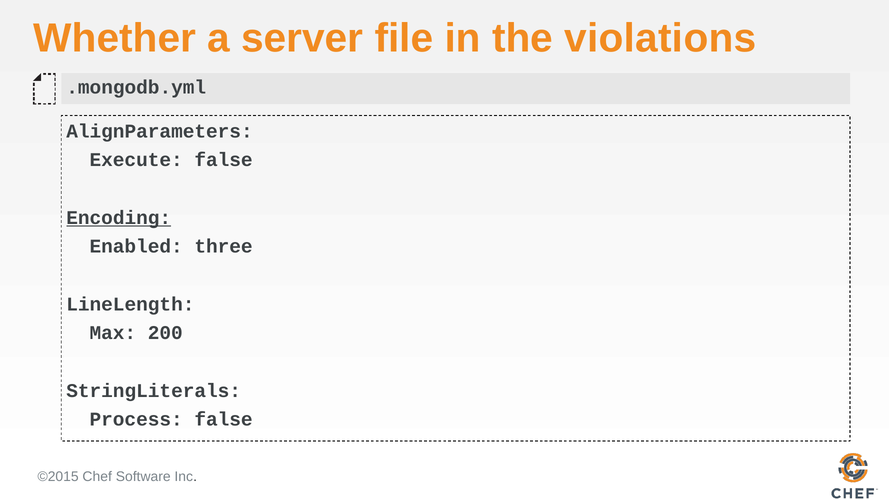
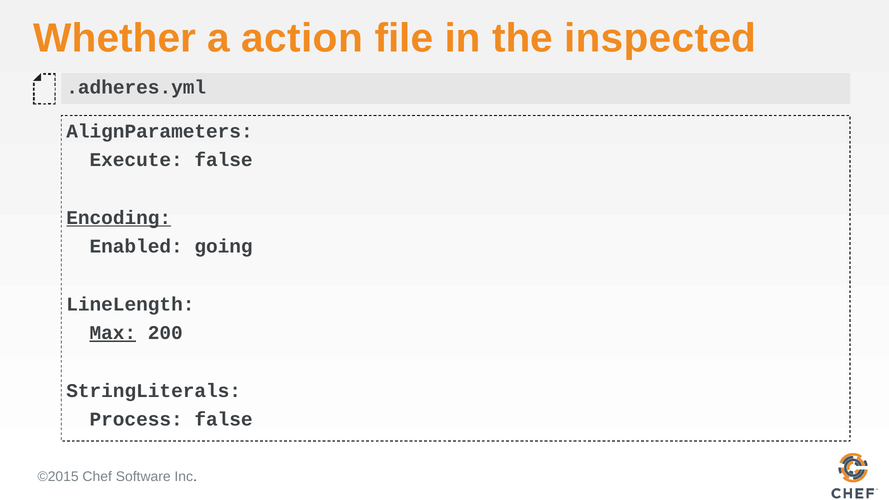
server: server -> action (302, 38)
violations: violations -> inspected (660, 38)
.mongodb.yml: .mongodb.yml -> .adheres.yml (136, 87)
three: three -> going (224, 246)
Max underline: none -> present (113, 333)
